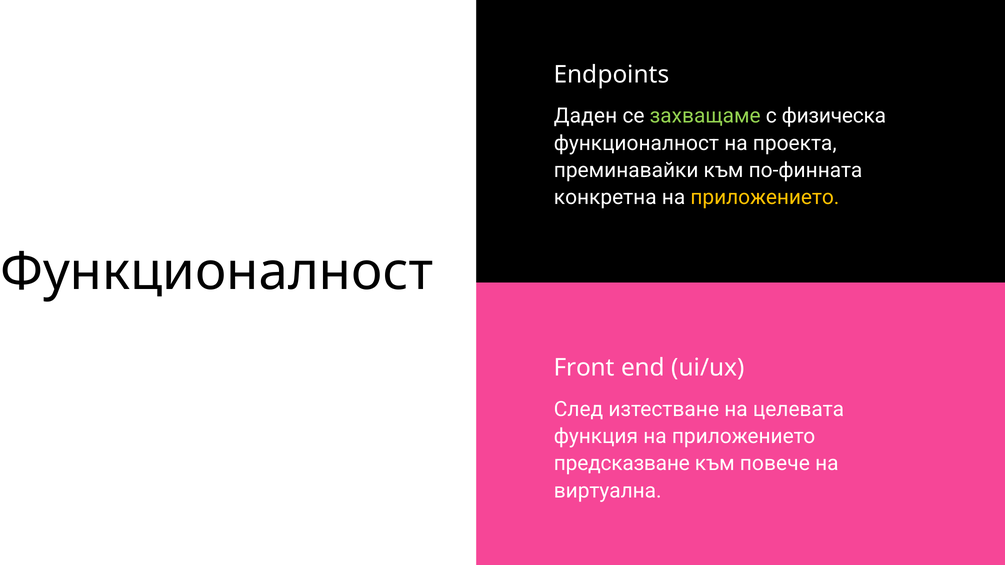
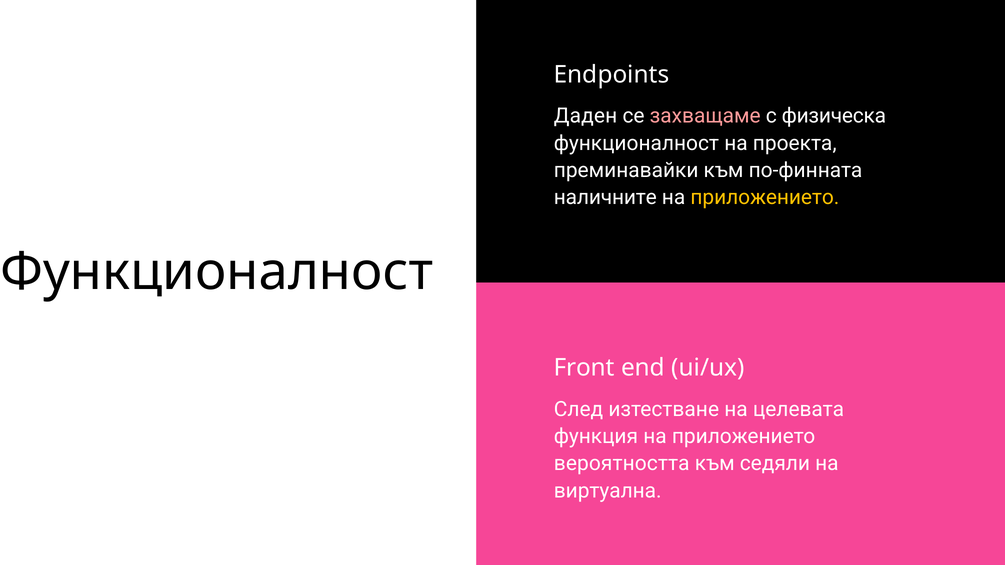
захващаме colour: light green -> pink (705, 116)
конкретна: конкретна -> наличните (605, 198)
предсказване: предсказване -> вероятността (622, 464)
повече: повече -> седяли (775, 464)
